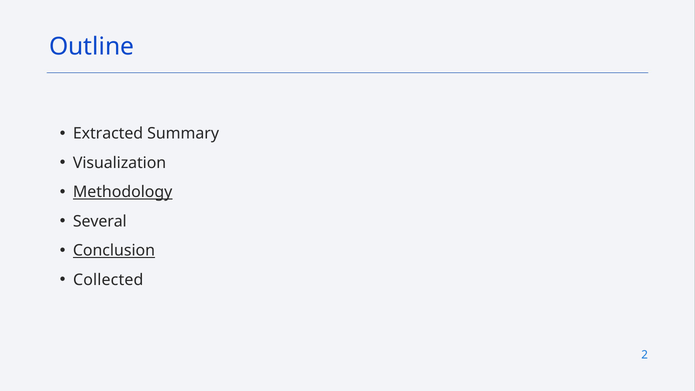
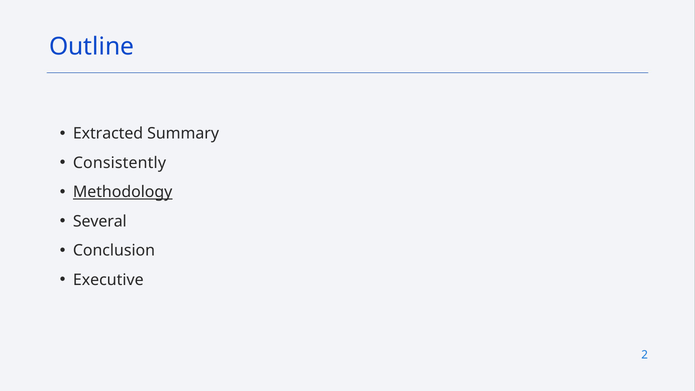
Visualization: Visualization -> Consistently (119, 163)
Conclusion underline: present -> none (114, 251)
Collected: Collected -> Executive (108, 280)
